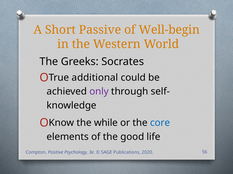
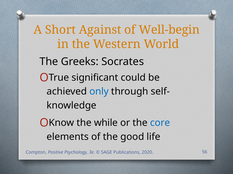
Passive: Passive -> Against (100, 30)
additional: additional -> significant (95, 78)
only colour: purple -> blue (99, 92)
